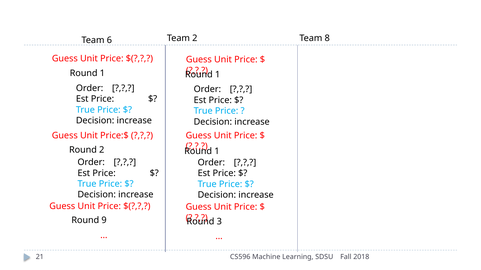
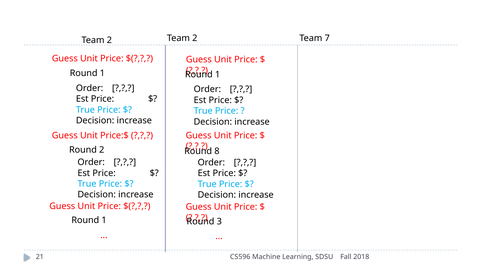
6: 6 -> 2 (109, 40)
8: 8 -> 7 (327, 38)
1: 1 -> 8 (217, 151)
9: 9 -> 1 (104, 221)
